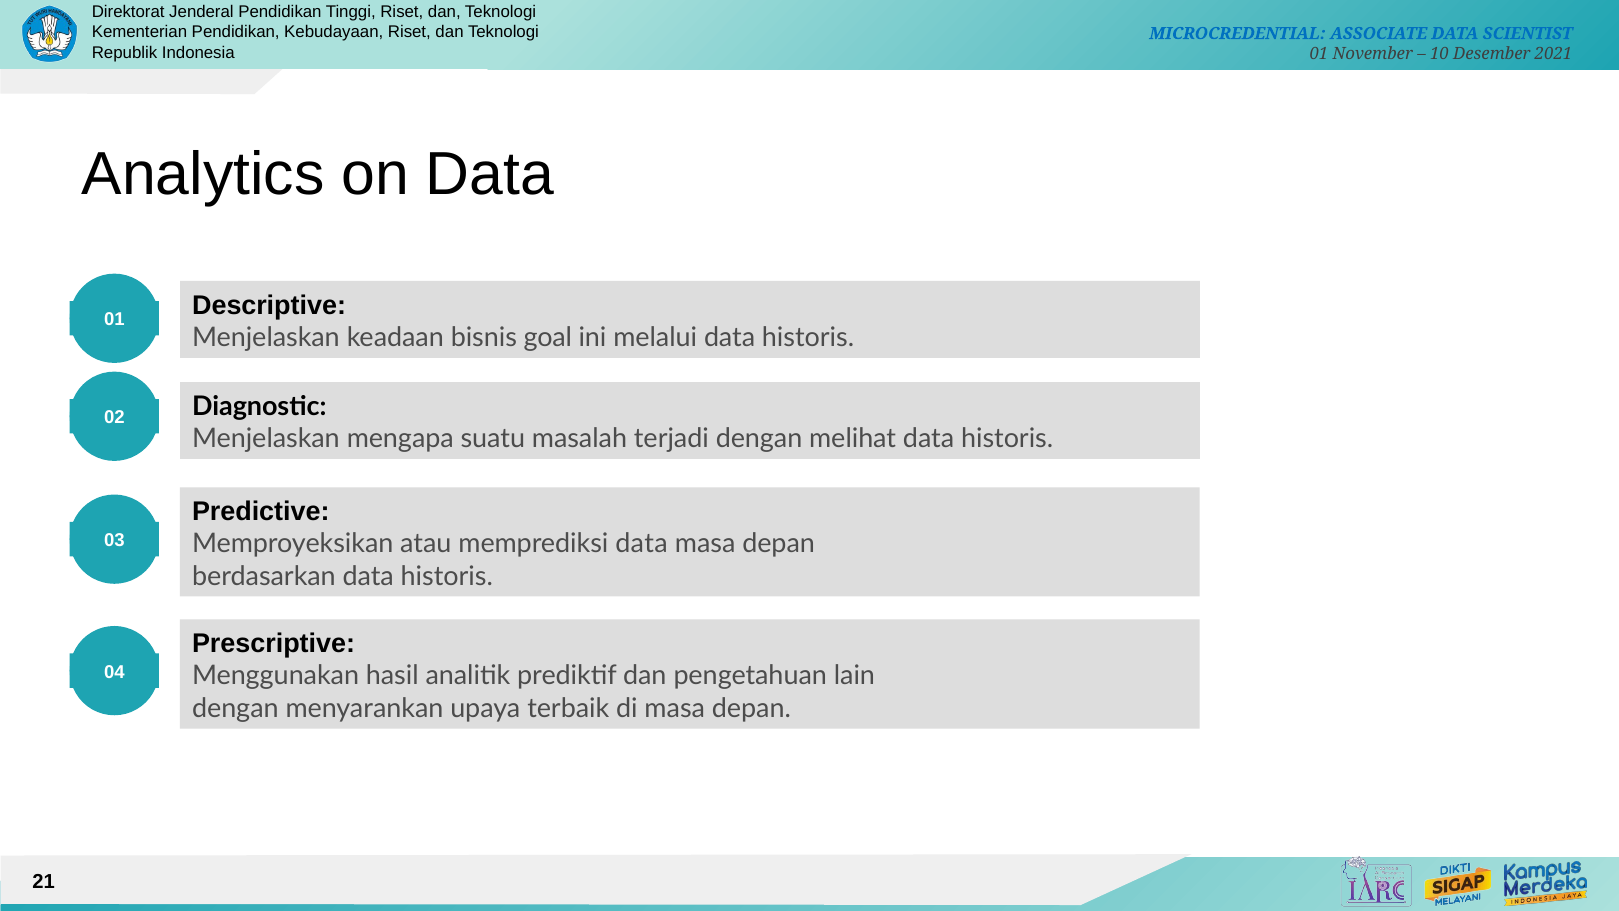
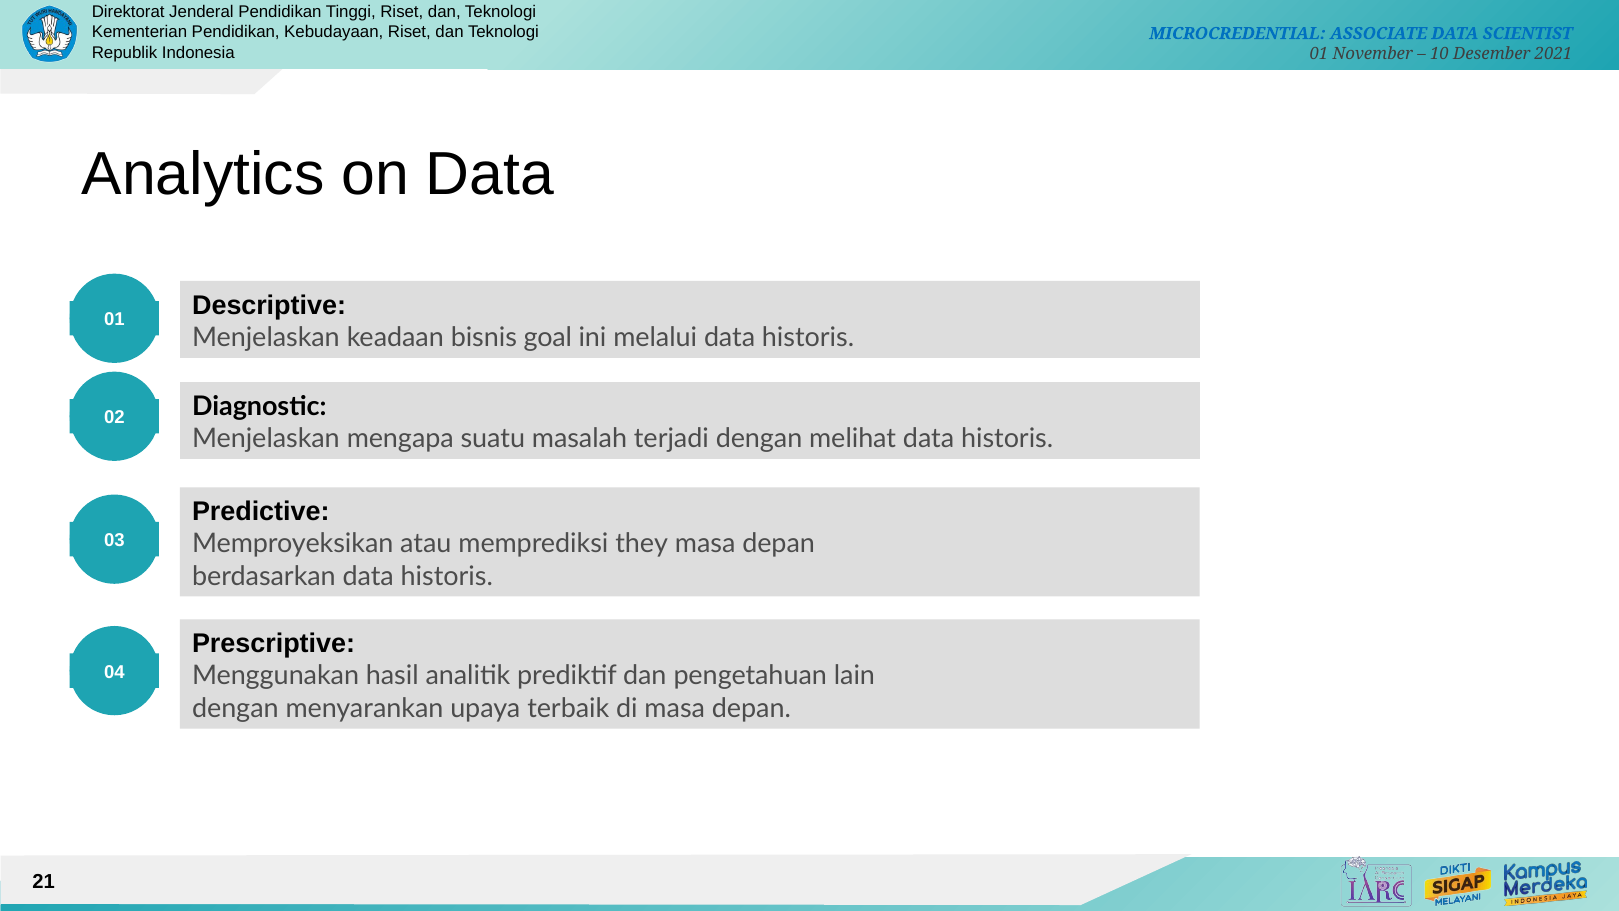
memprediksi data: data -> they (642, 544)
